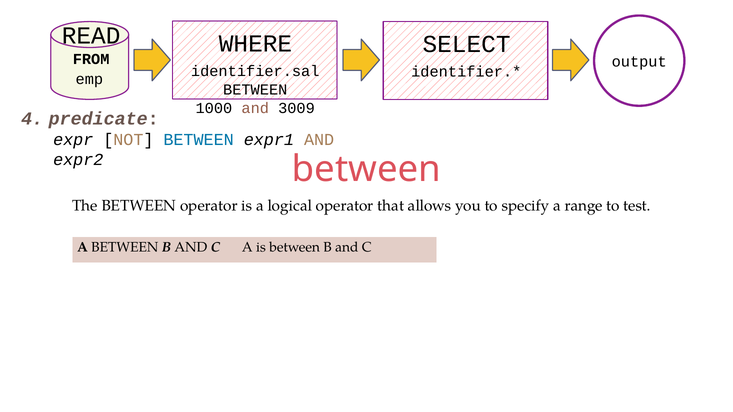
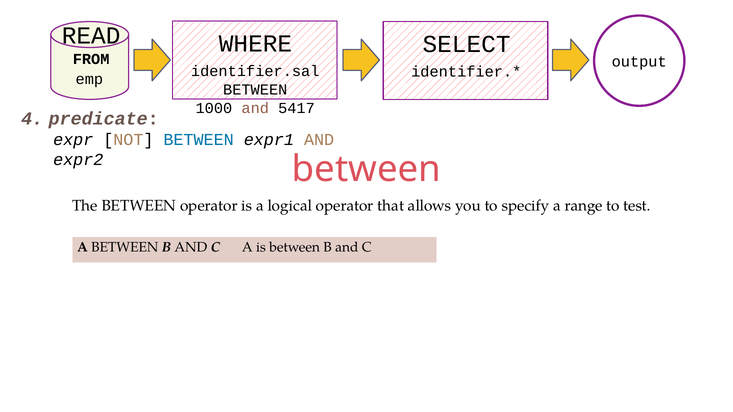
3009: 3009 -> 5417 (296, 108)
